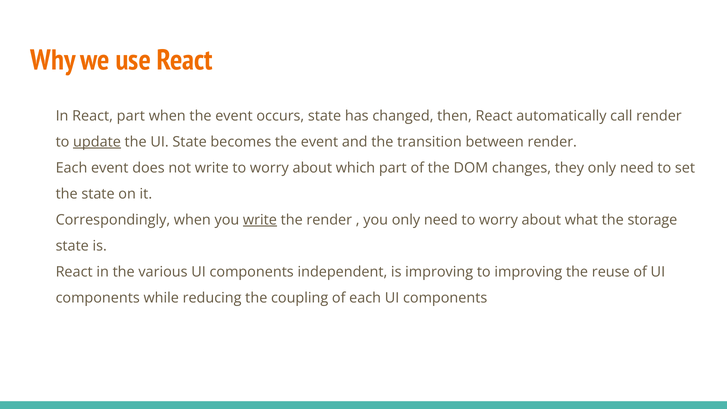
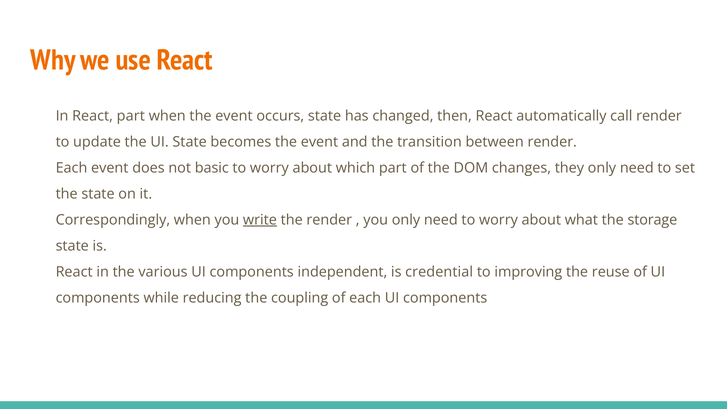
update underline: present -> none (97, 142)
not write: write -> basic (212, 168)
is improving: improving -> credential (439, 272)
